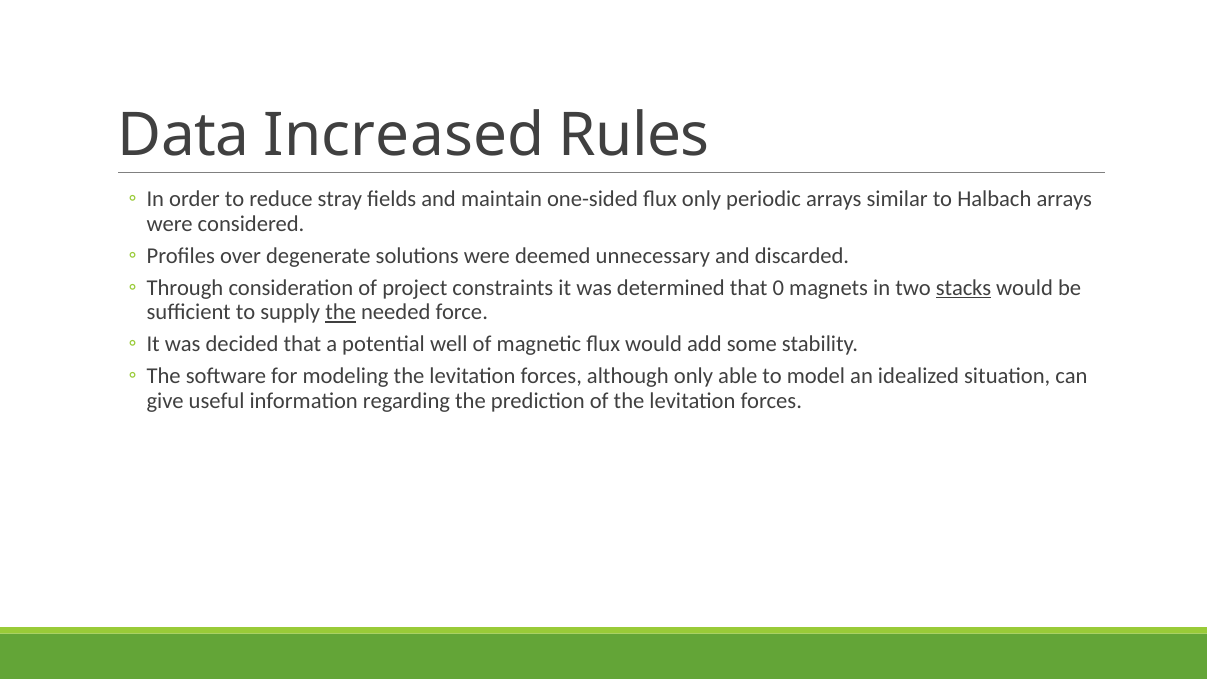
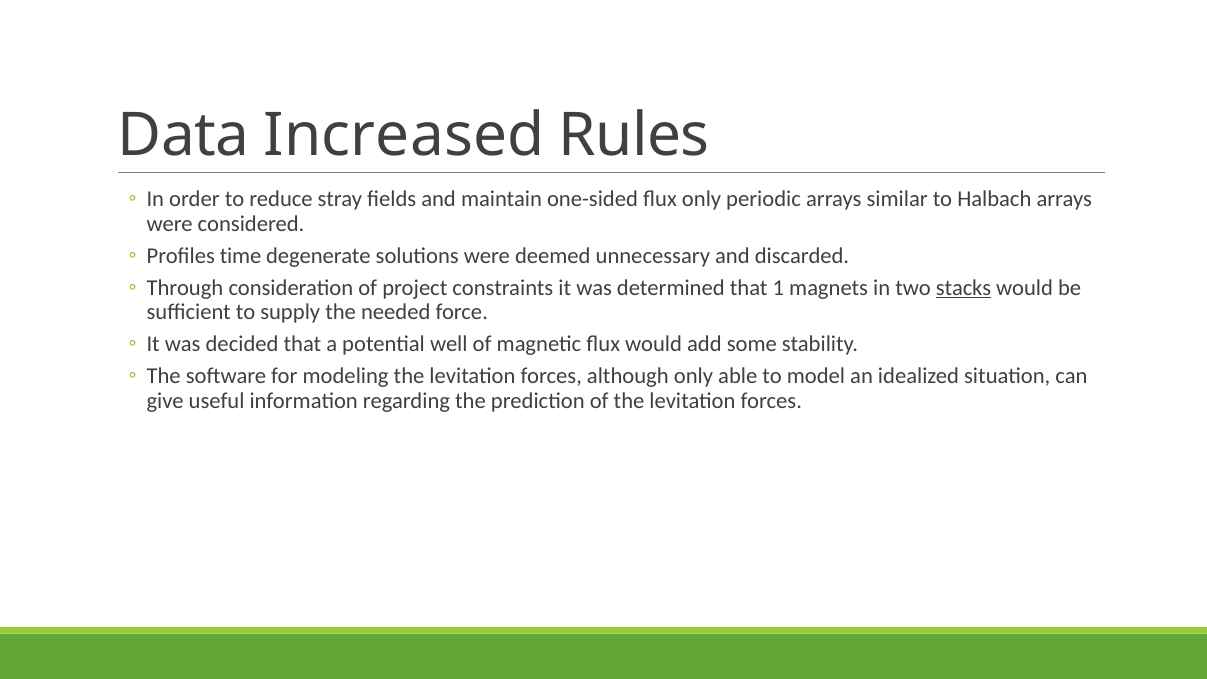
over: over -> time (241, 256)
0: 0 -> 1 (778, 288)
the underline: present -> none (341, 312)
